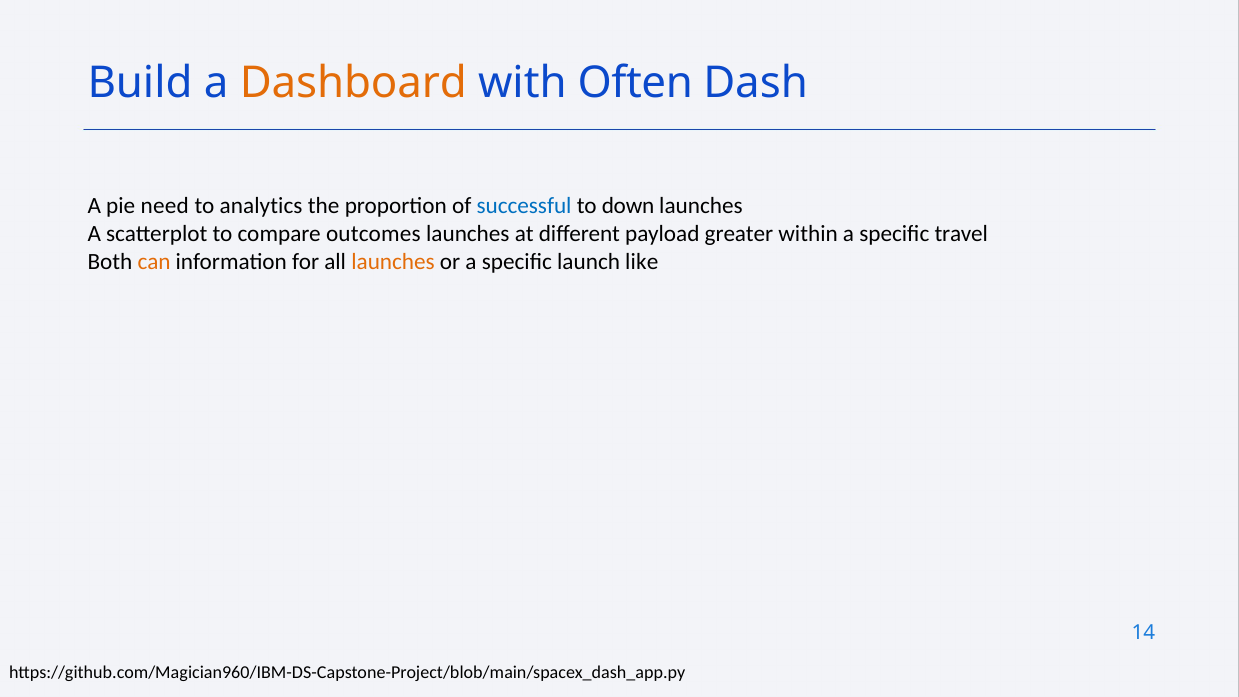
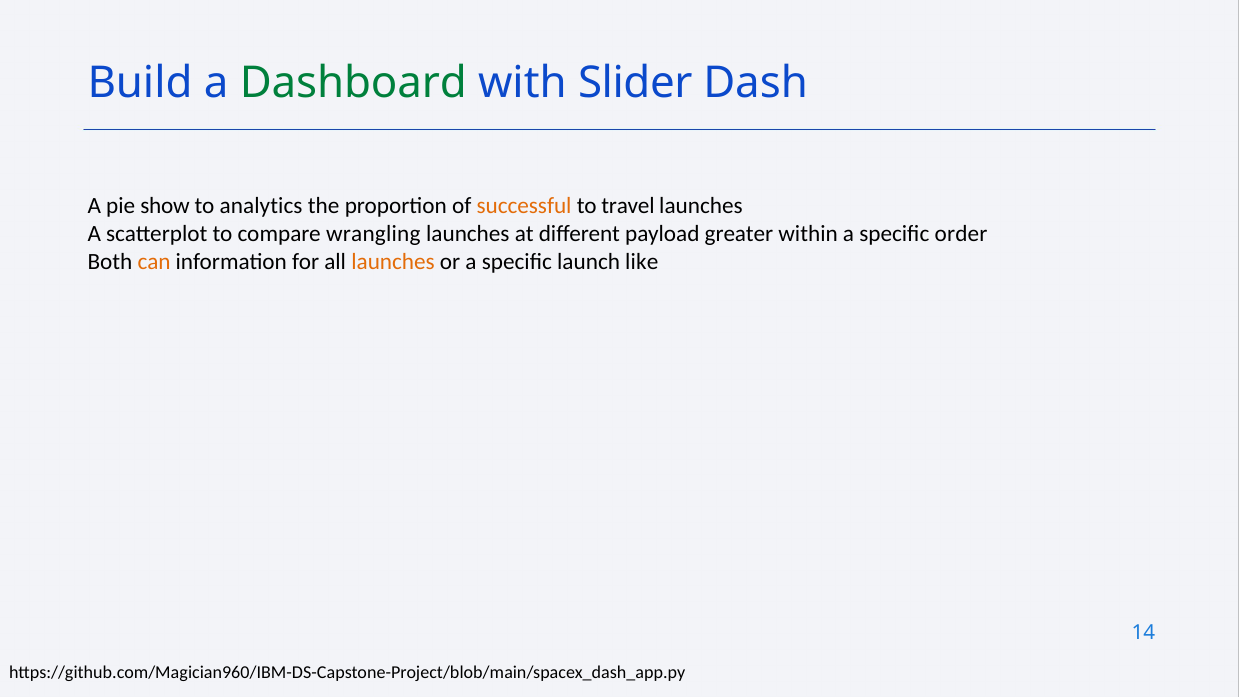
Dashboard colour: orange -> green (353, 83)
Often: Often -> Slider (635, 83)
need: need -> show (165, 206)
successful colour: blue -> orange (524, 206)
down: down -> travel (628, 206)
outcomes: outcomes -> wrangling (373, 234)
travel: travel -> order (961, 234)
